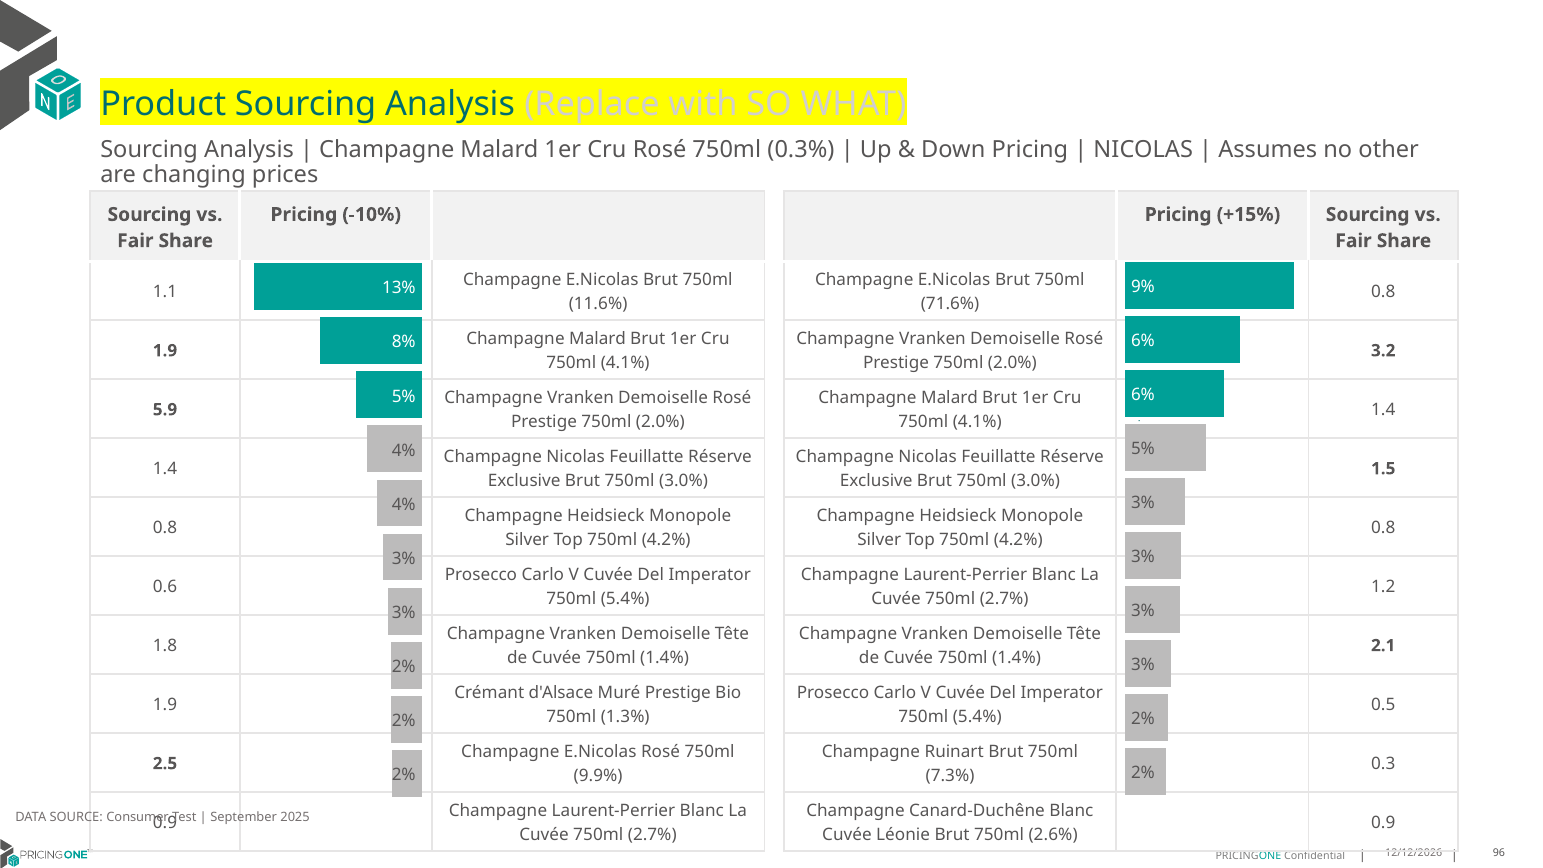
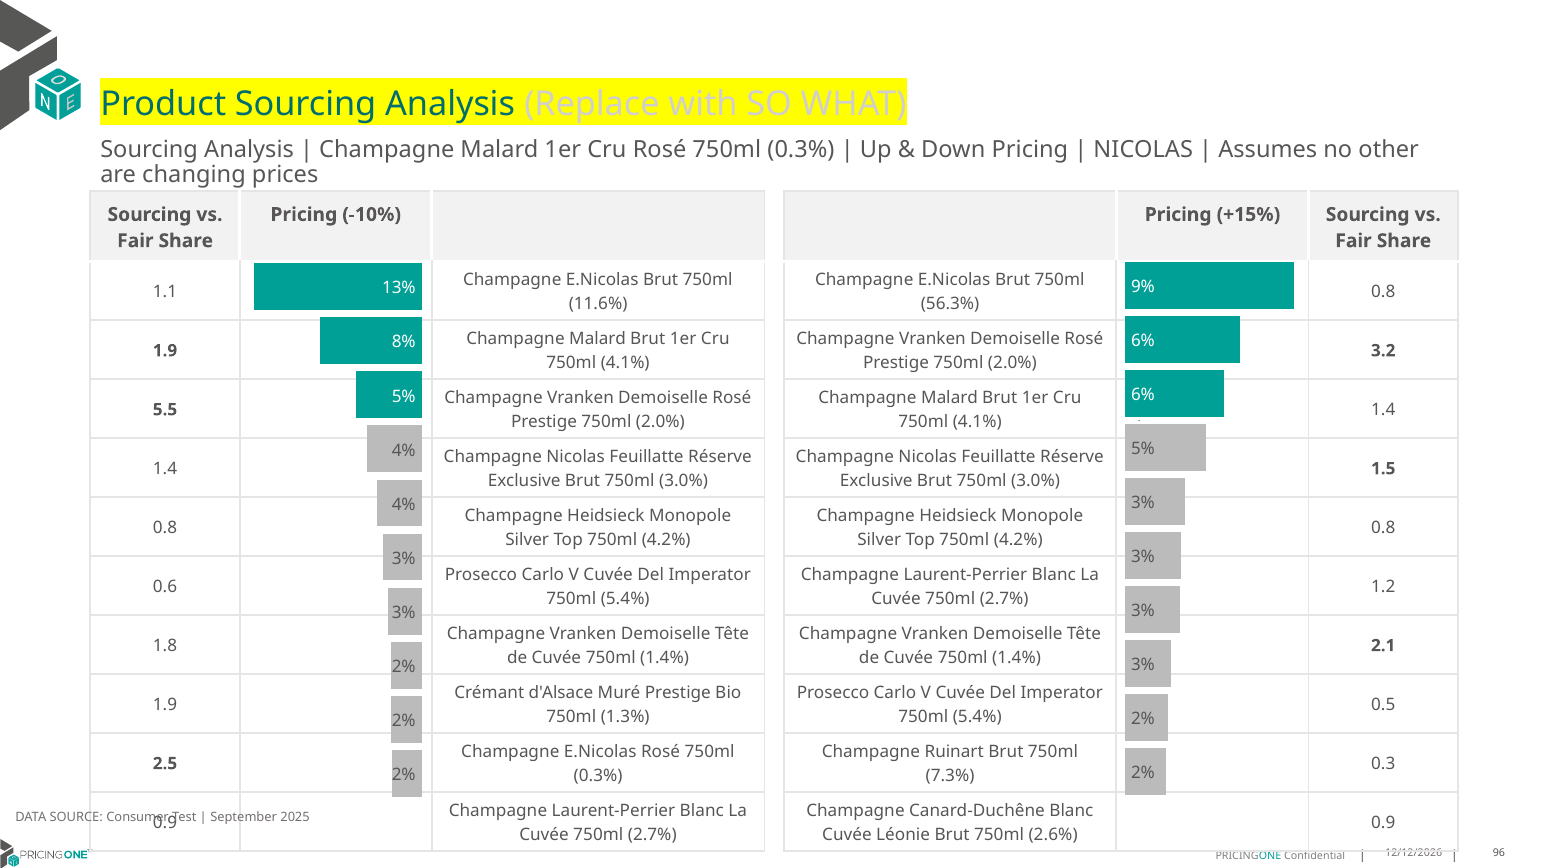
71.6%: 71.6% -> 56.3% (950, 303)
5.9: 5.9 -> 5.5 (165, 410)
9.9%: 9.9% -> 0.3% (598, 775)
